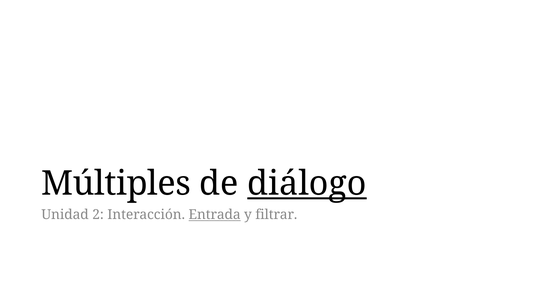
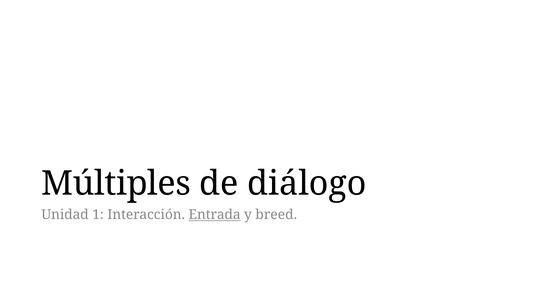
diálogo underline: present -> none (307, 184)
2: 2 -> 1 (98, 215)
filtrar: filtrar -> breed (276, 215)
